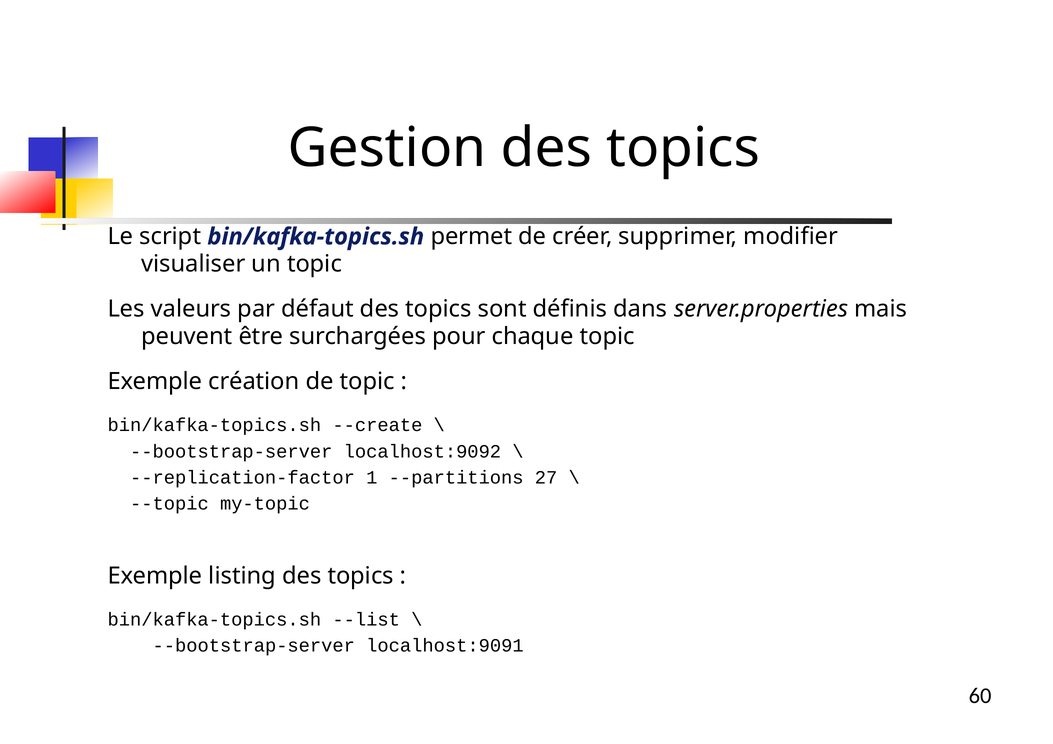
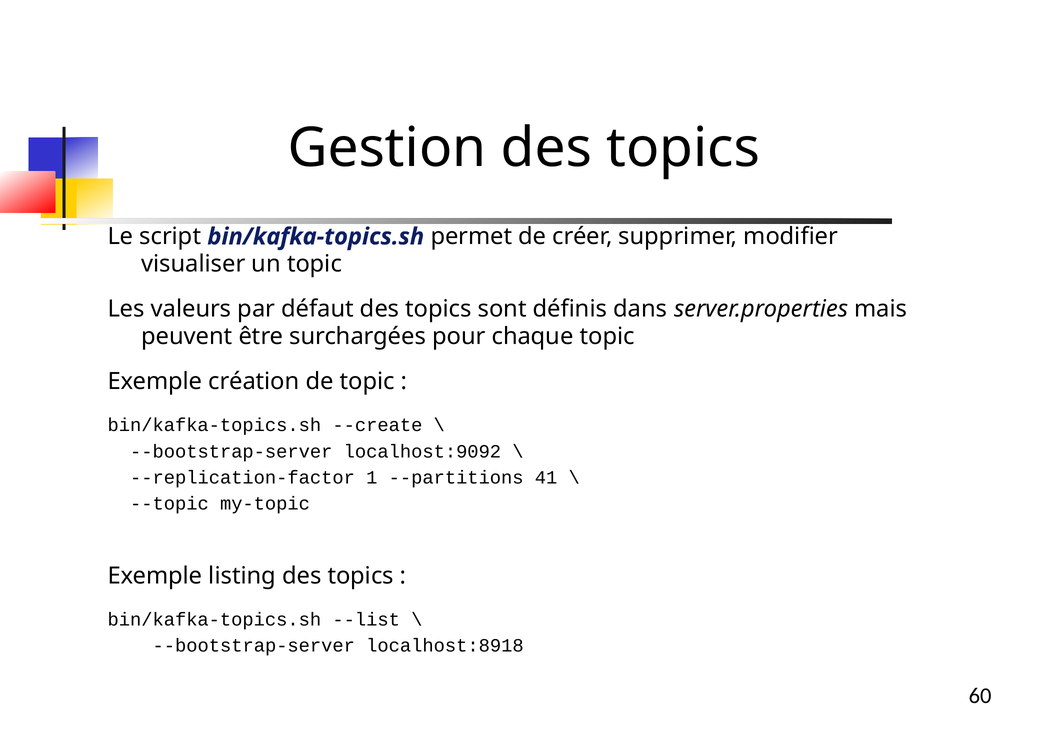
27: 27 -> 41 (546, 478)
localhost:9091: localhost:9091 -> localhost:8918 (445, 646)
